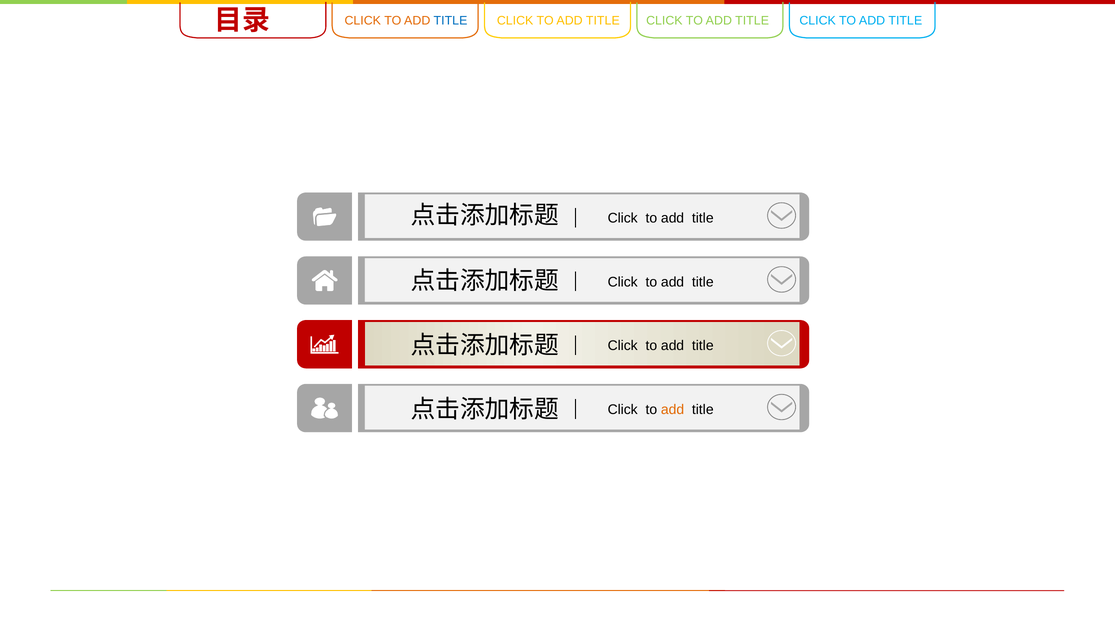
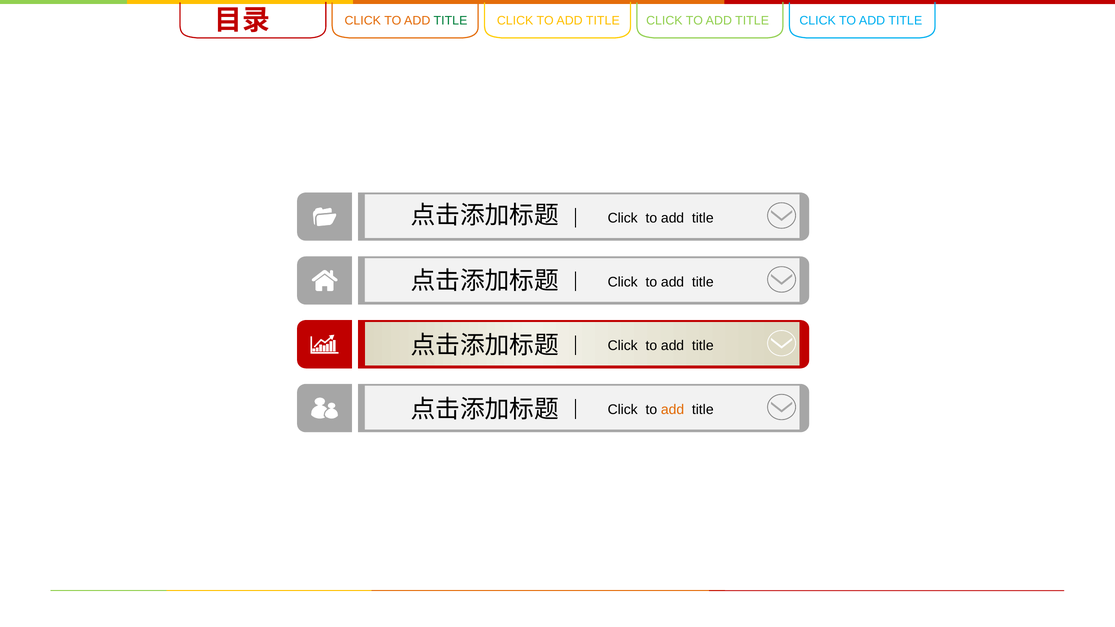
TITLE colour: blue -> green (451, 20)
